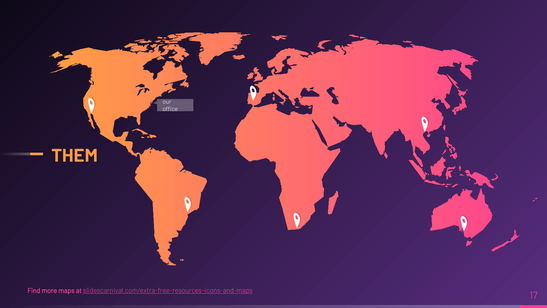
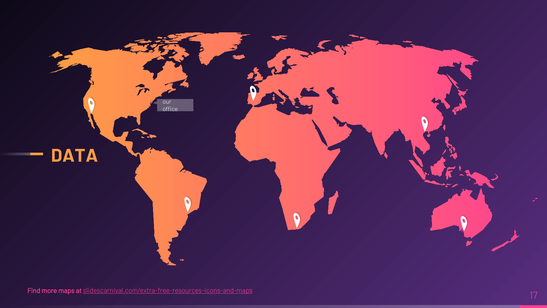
THEM: THEM -> DATA (75, 156)
